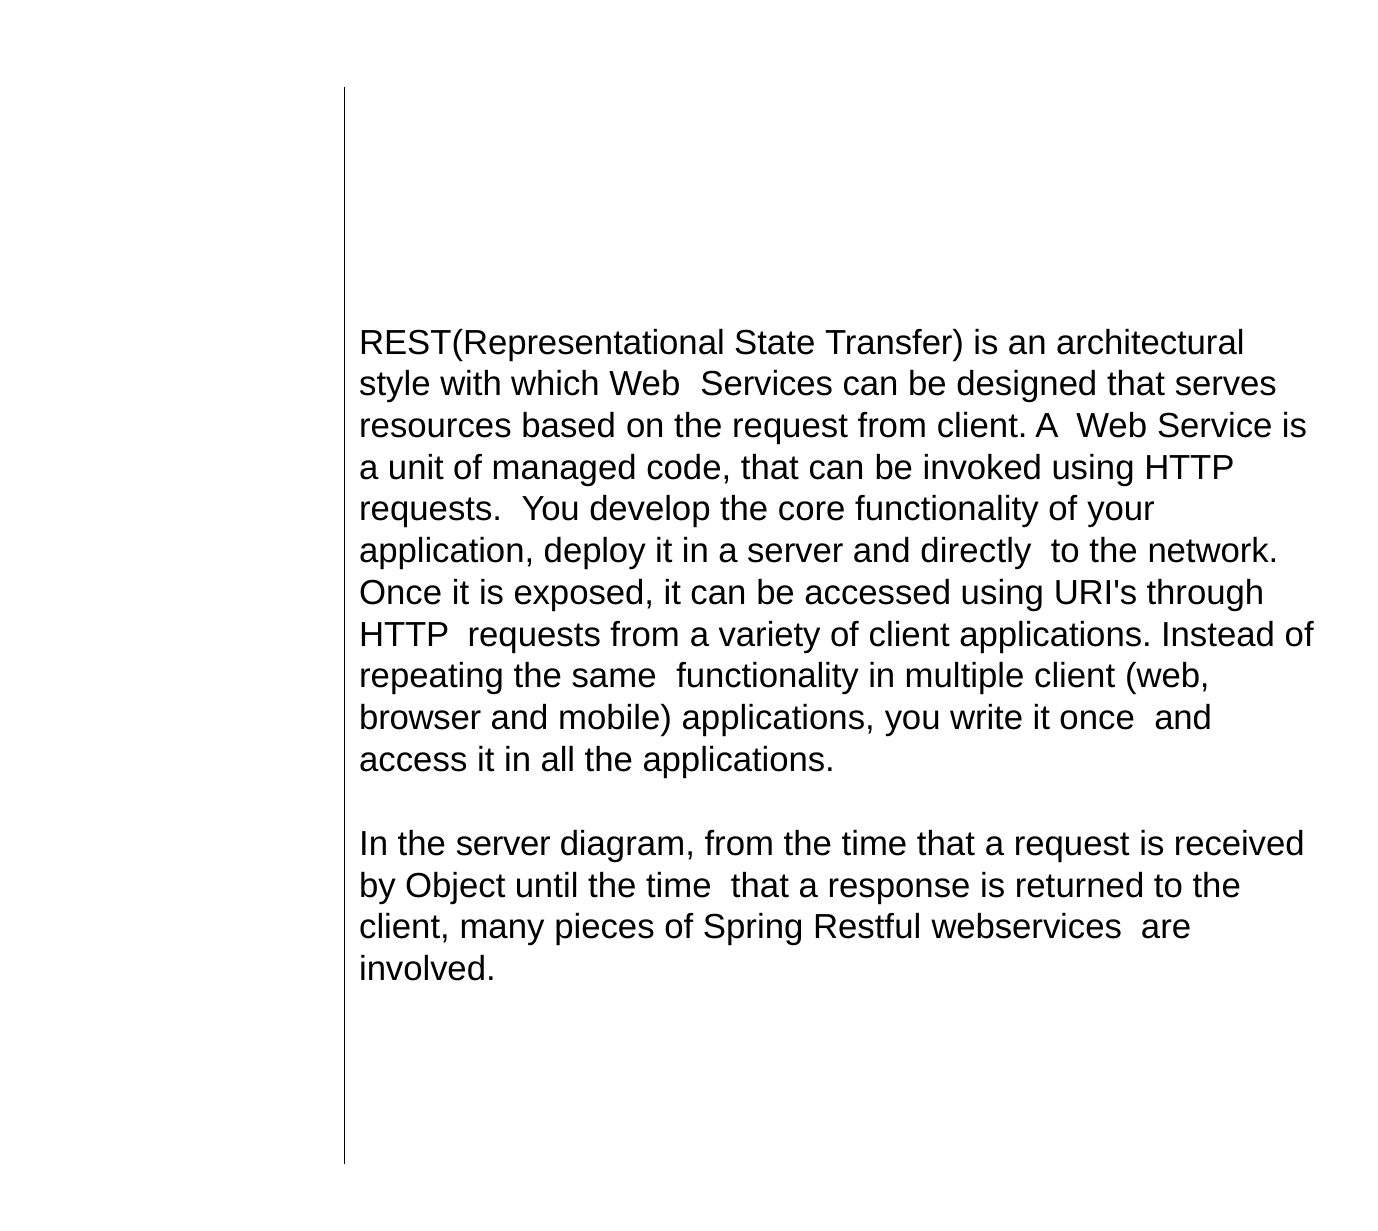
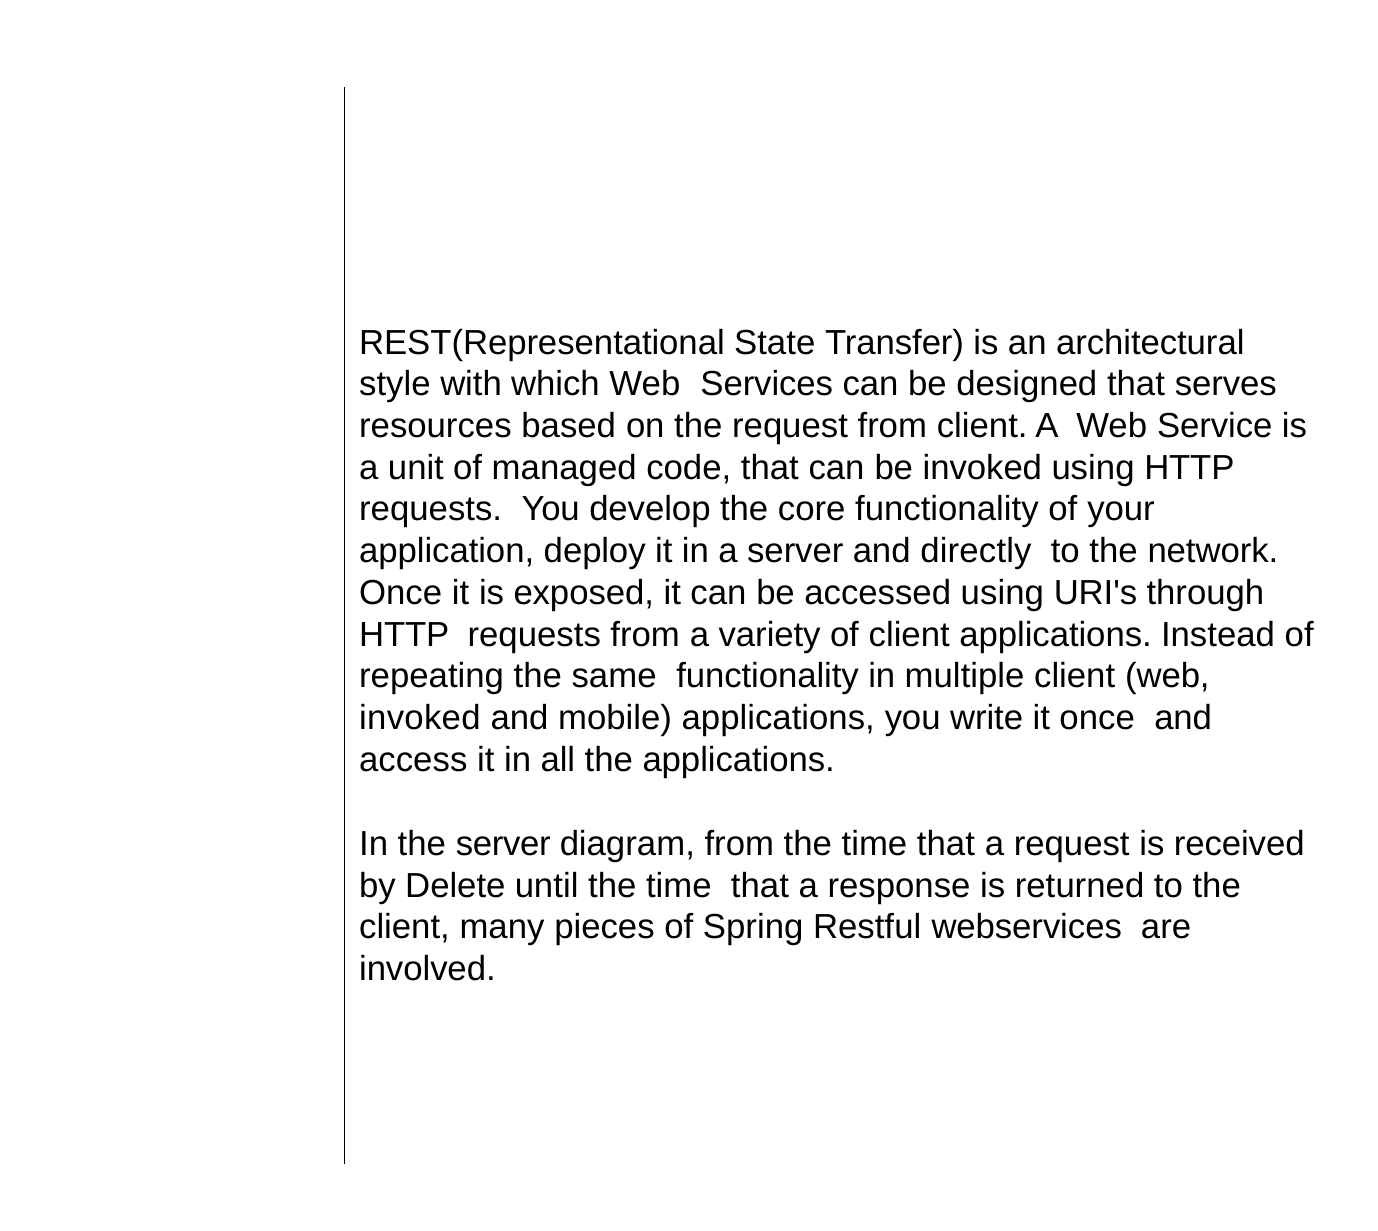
browser: browser -> invoked (420, 718)
Object: Object -> Delete (455, 885)
